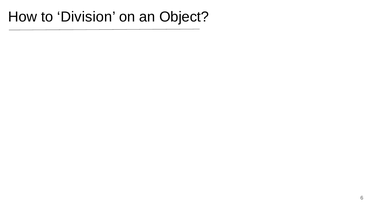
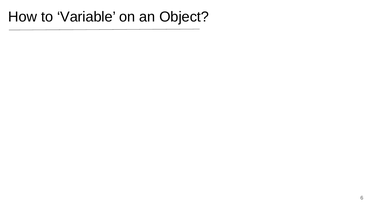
Division: Division -> Variable (86, 17)
